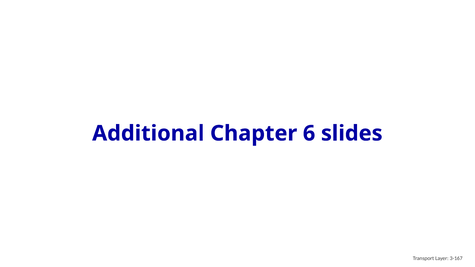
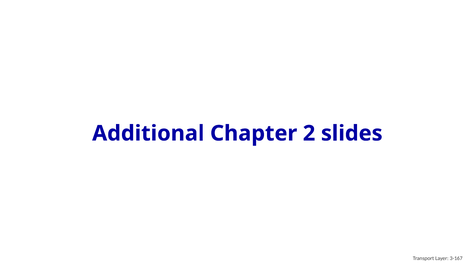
6: 6 -> 2 (309, 133)
